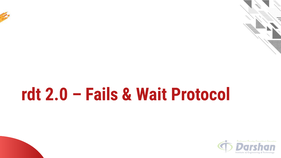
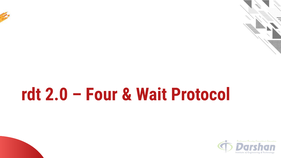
Fails: Fails -> Four (102, 94)
